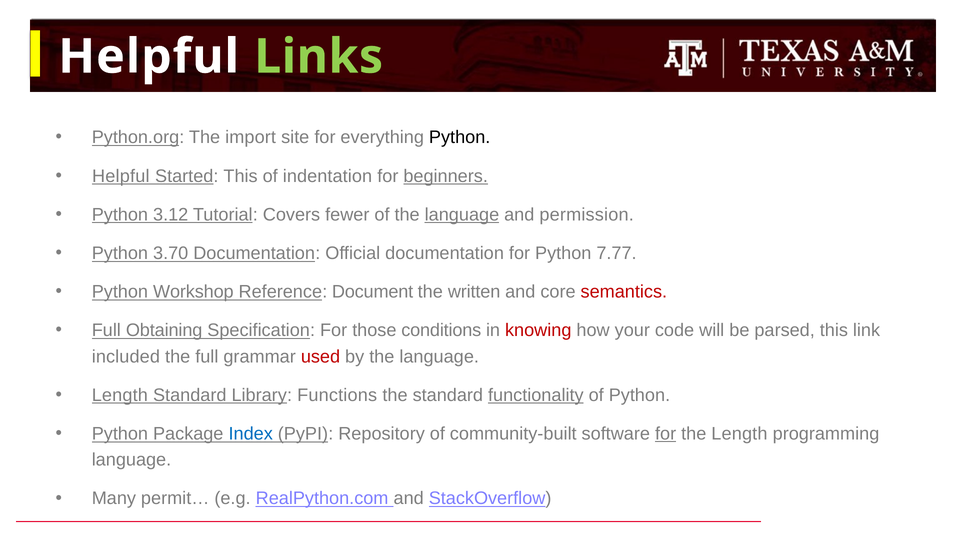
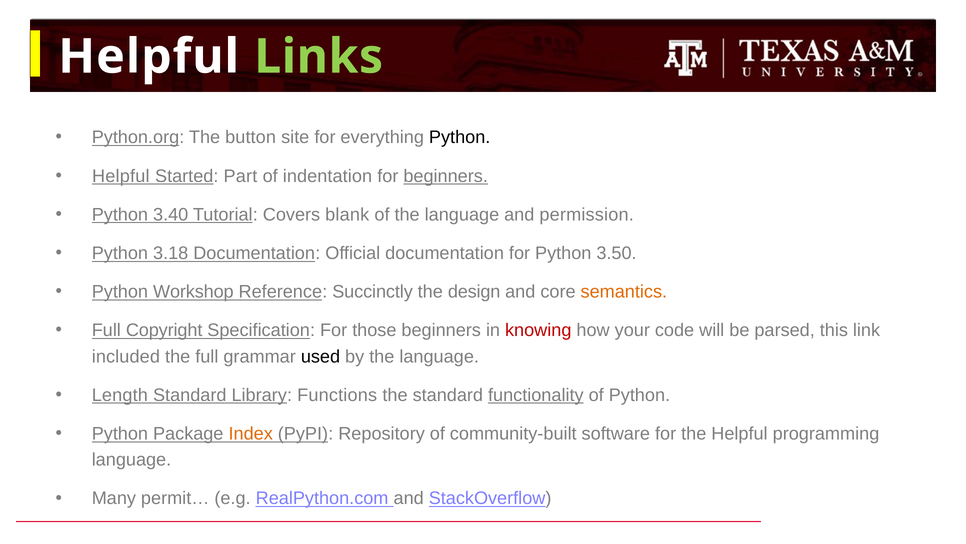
import: import -> button (251, 137)
Started This: This -> Part (240, 176)
3.12: 3.12 -> 3.40 (171, 214)
fewer: fewer -> blank (347, 214)
language underline: present -> none (462, 214)
3.70: 3.70 -> 3.18 (171, 253)
7.77: 7.77 -> 3.50 (617, 253)
Document: Document -> Succinctly (373, 292)
written: written -> design (474, 292)
semantics colour: red -> orange (624, 292)
Obtaining: Obtaining -> Copyright (164, 330)
those conditions: conditions -> beginners (441, 330)
used colour: red -> black (320, 356)
Index colour: blue -> orange (251, 433)
for underline: present -> none (666, 433)
the Length: Length -> Helpful (739, 433)
